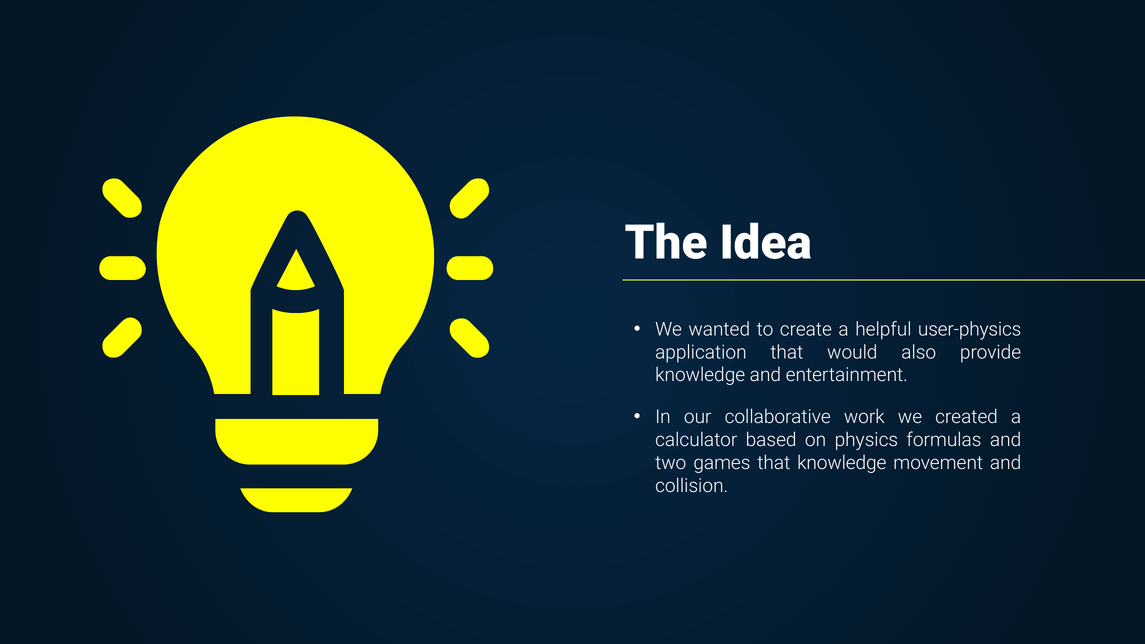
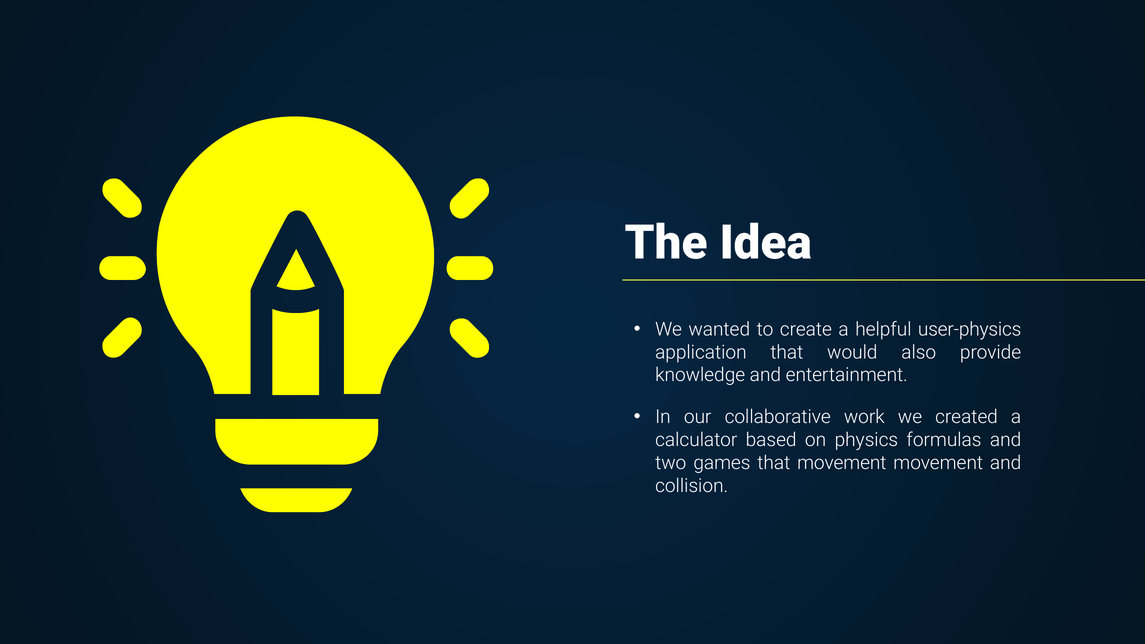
that knowledge: knowledge -> movement (842, 463)
